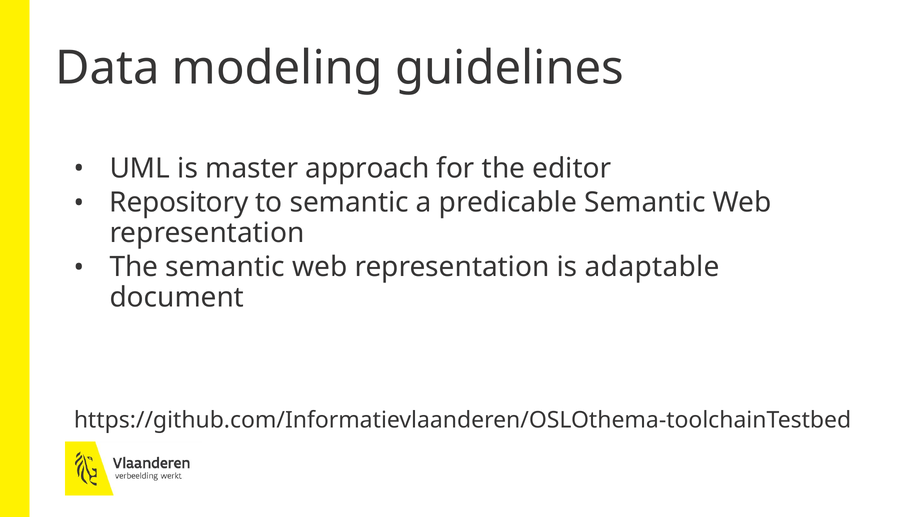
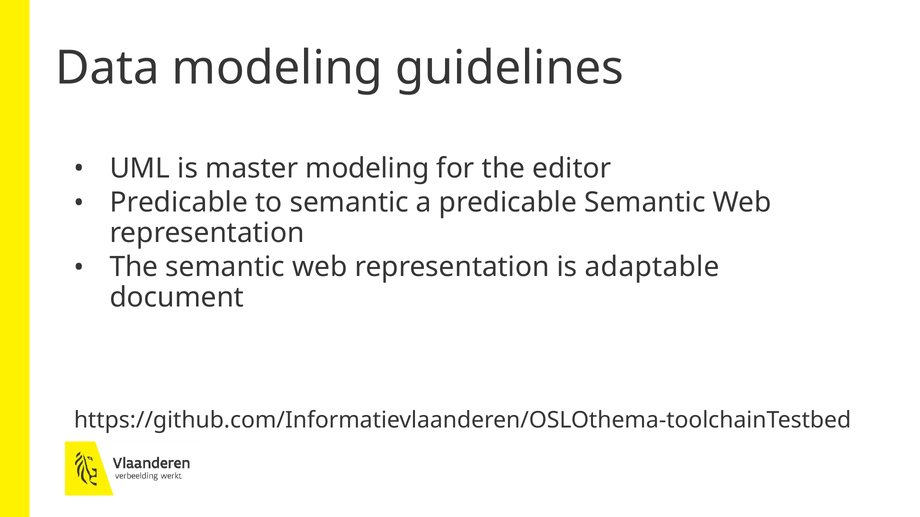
master approach: approach -> modeling (367, 169)
Repository: Repository -> Predicable (179, 203)
